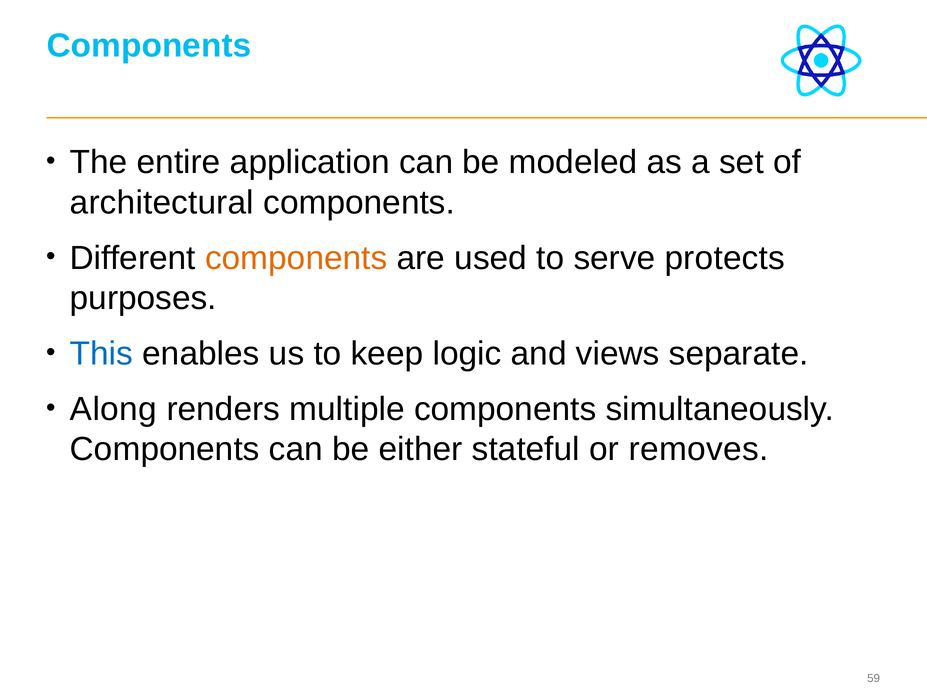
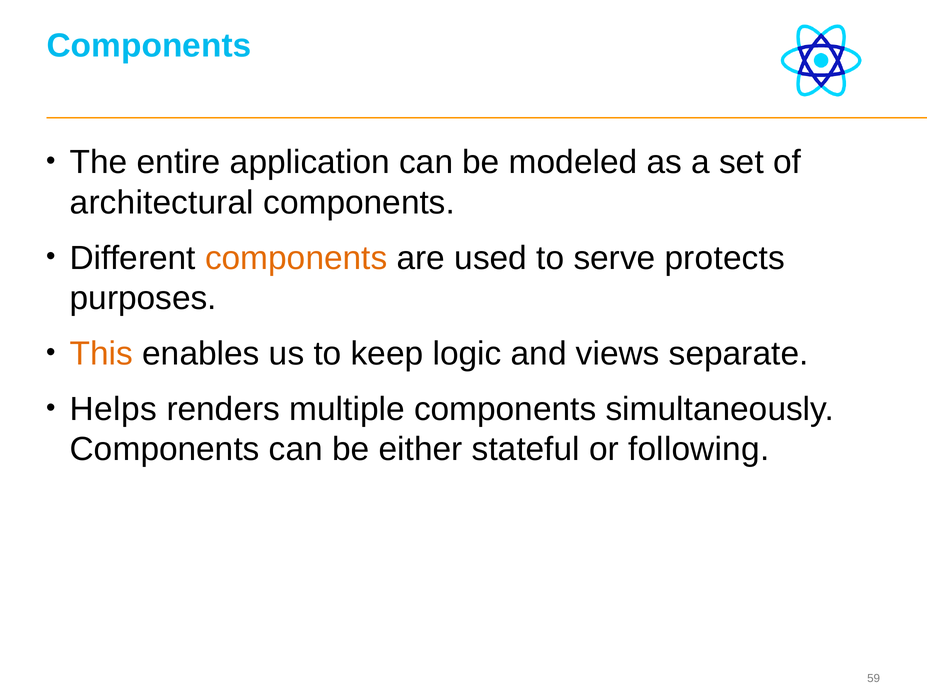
This colour: blue -> orange (101, 354)
Along: Along -> Helps (113, 409)
removes: removes -> following (699, 450)
